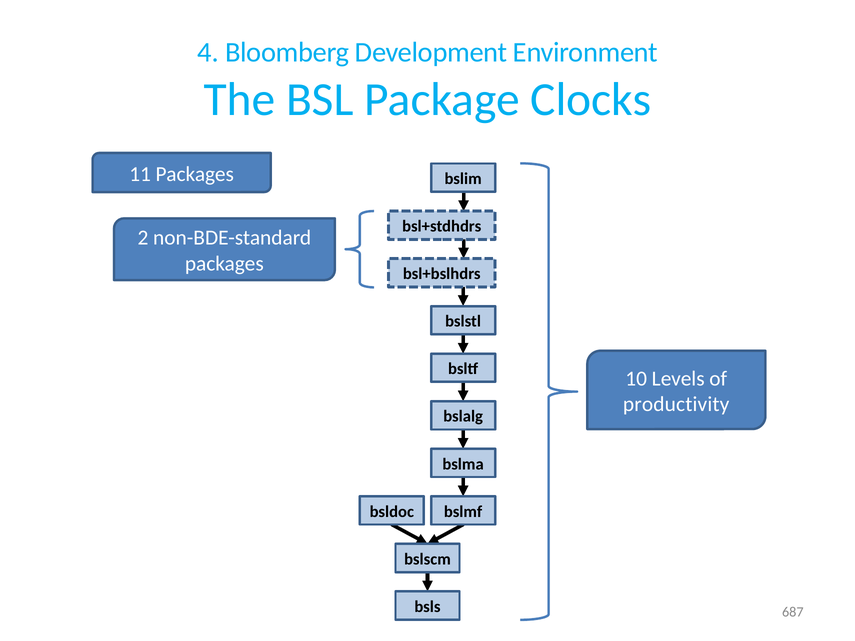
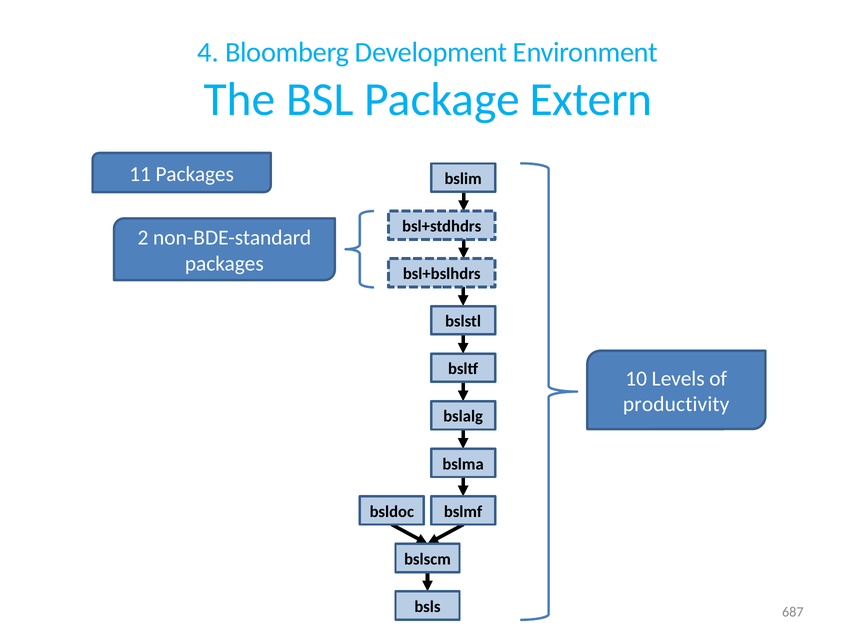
Clocks: Clocks -> Extern (591, 100)
